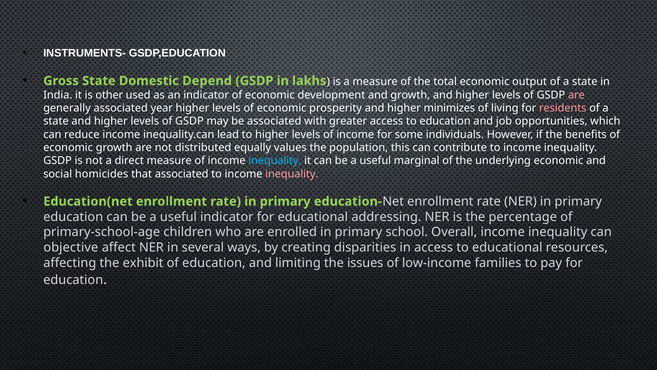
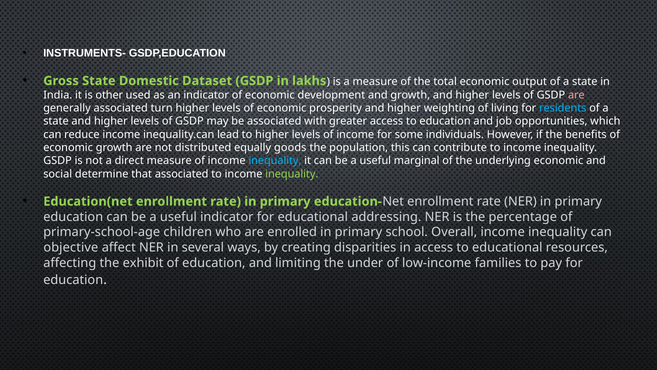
Depend: Depend -> Dataset (207, 81)
year: year -> turn (162, 108)
minimizes: minimizes -> weighting (449, 108)
residents colour: pink -> light blue (563, 108)
values: values -> goods (290, 147)
homicides: homicides -> determine (102, 174)
inequality colour: pink -> light green (292, 174)
issues: issues -> under (365, 263)
